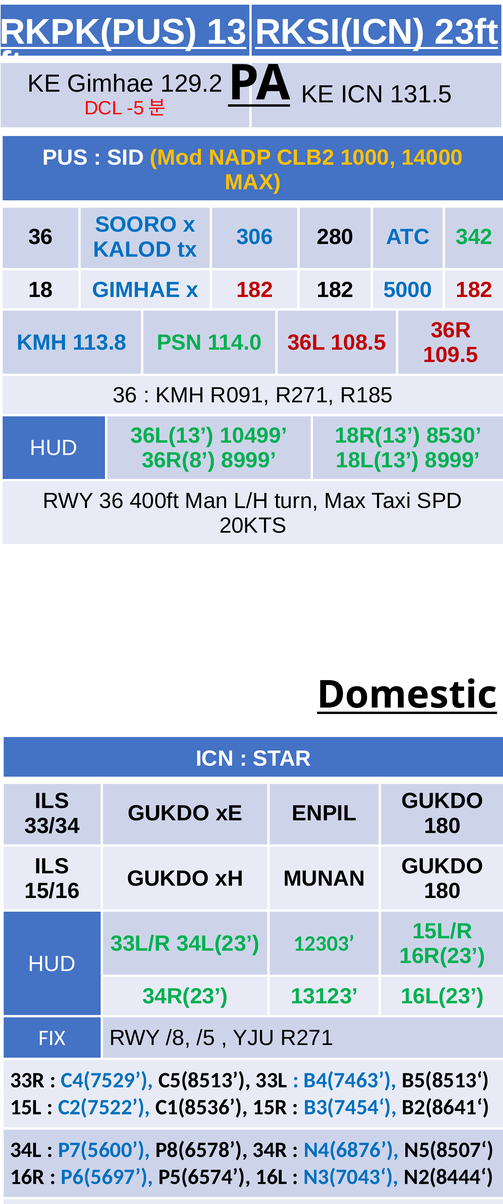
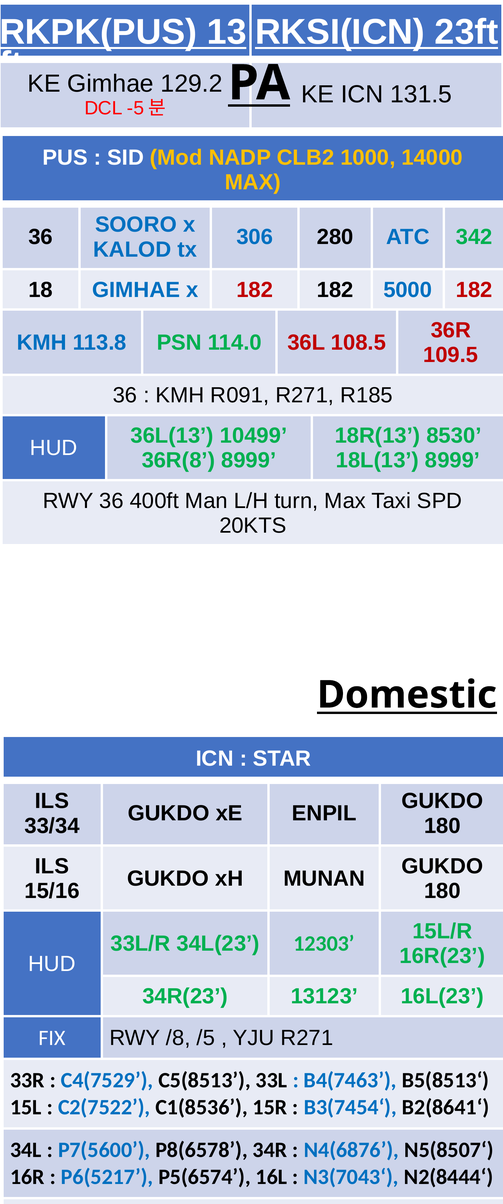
P6(5697: P6(5697 -> P6(5217 (107, 1177)
